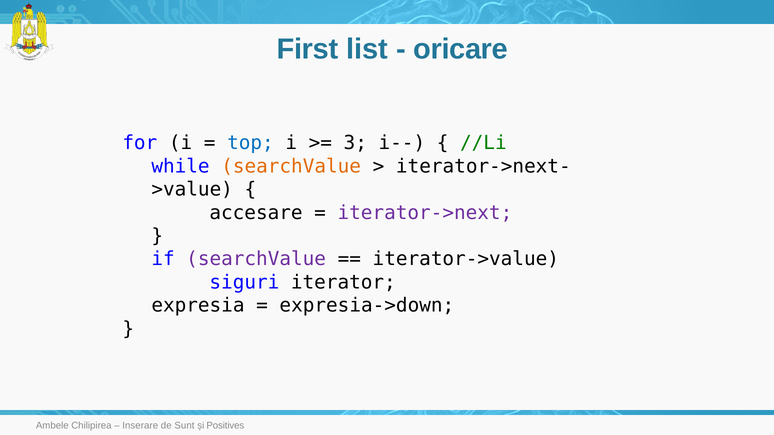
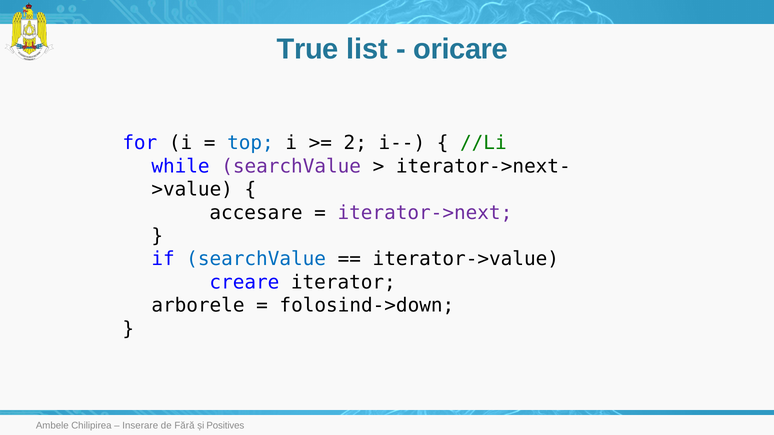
First: First -> True (308, 49)
3: 3 -> 2 (355, 143)
searchValue colour: orange -> purple (291, 166)
searchValue colour: purple -> blue (256, 259)
siguri: siguri -> creare (244, 282)
expresia: expresia -> arborele (198, 306)
expresia->down: expresia->down -> folosind->down (367, 306)
Sunt: Sunt -> Fără (184, 426)
